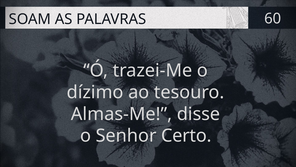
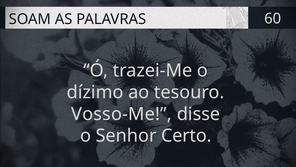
Almas-Me: Almas-Me -> Vosso-Me (121, 114)
